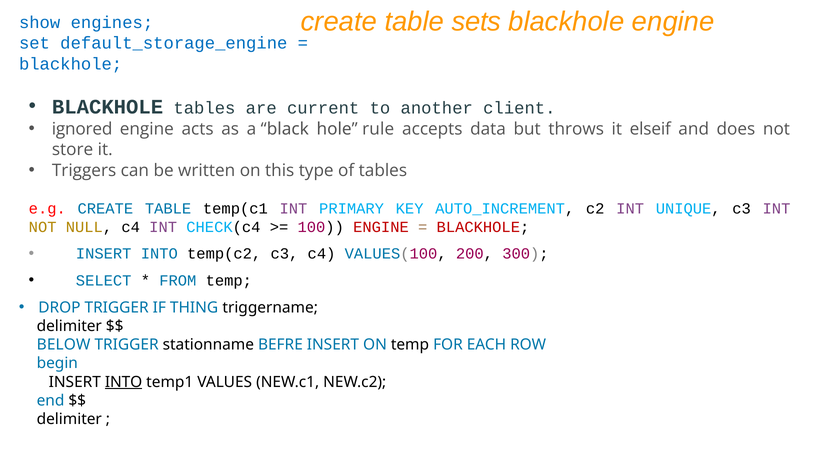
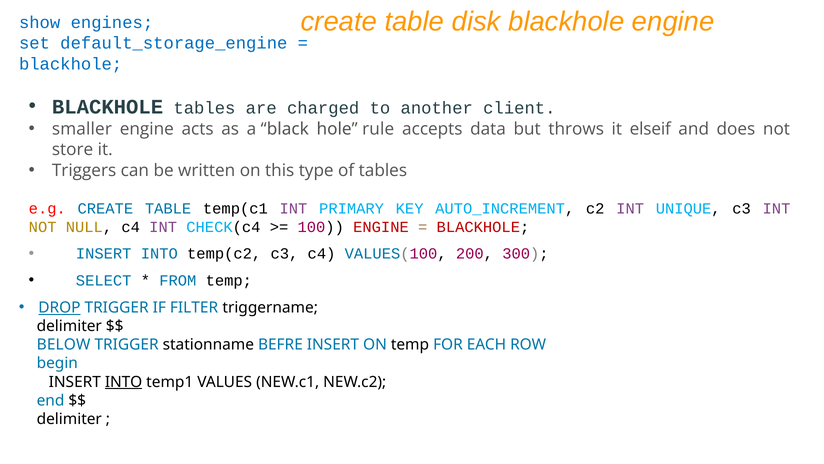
sets: sets -> disk (476, 21)
current: current -> charged (323, 108)
ignored: ignored -> smaller (82, 129)
DROP underline: none -> present (59, 307)
THING: THING -> FILTER (194, 307)
